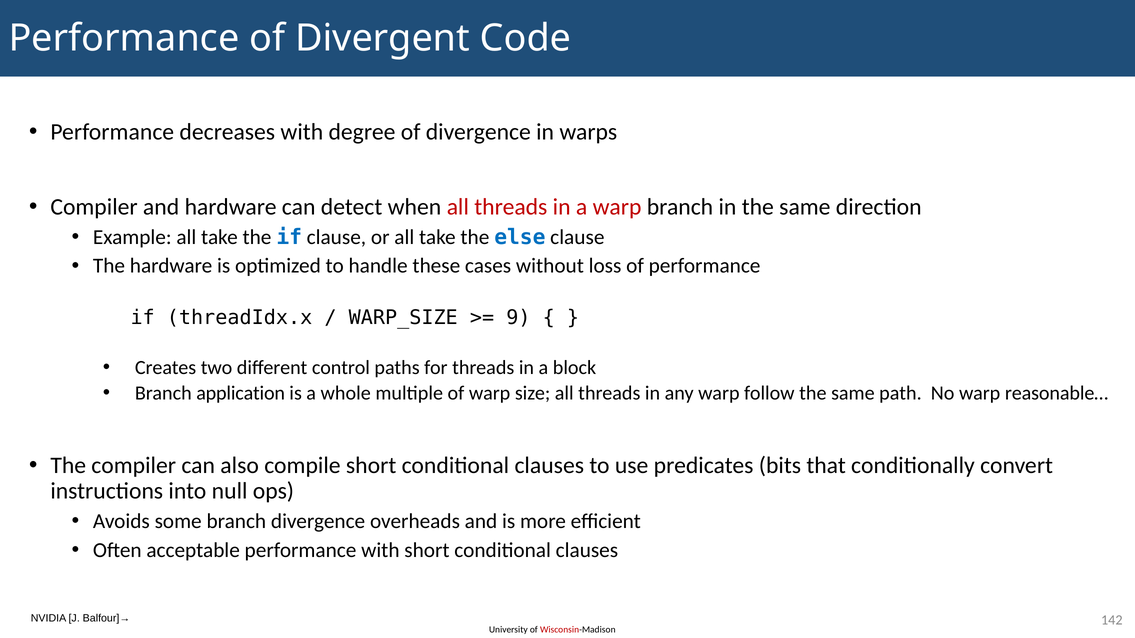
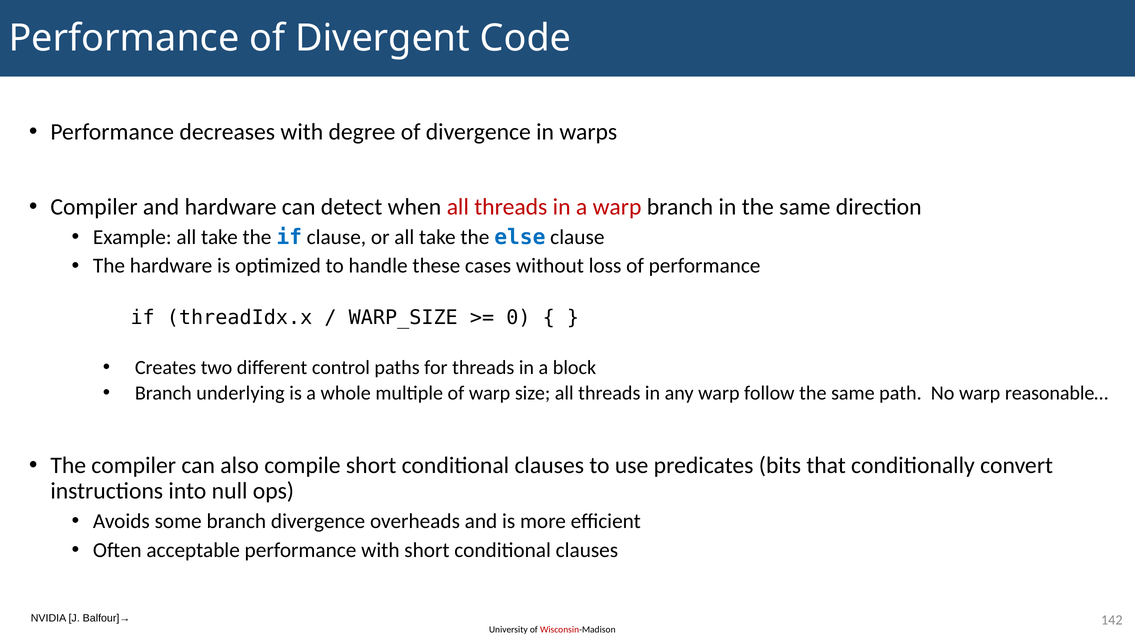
9: 9 -> 0 (518, 318)
application: application -> underlying (240, 393)
